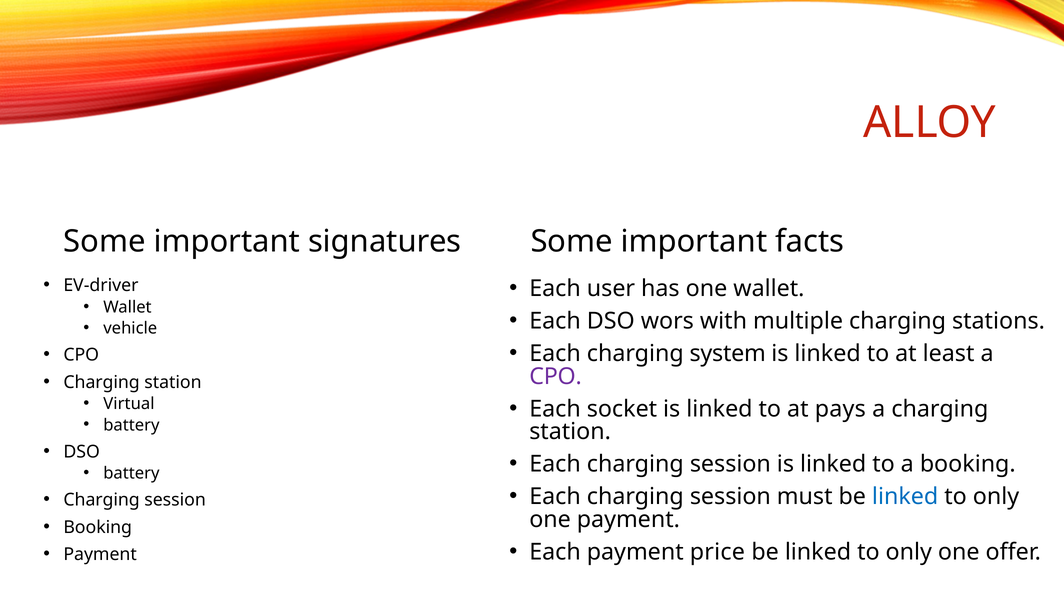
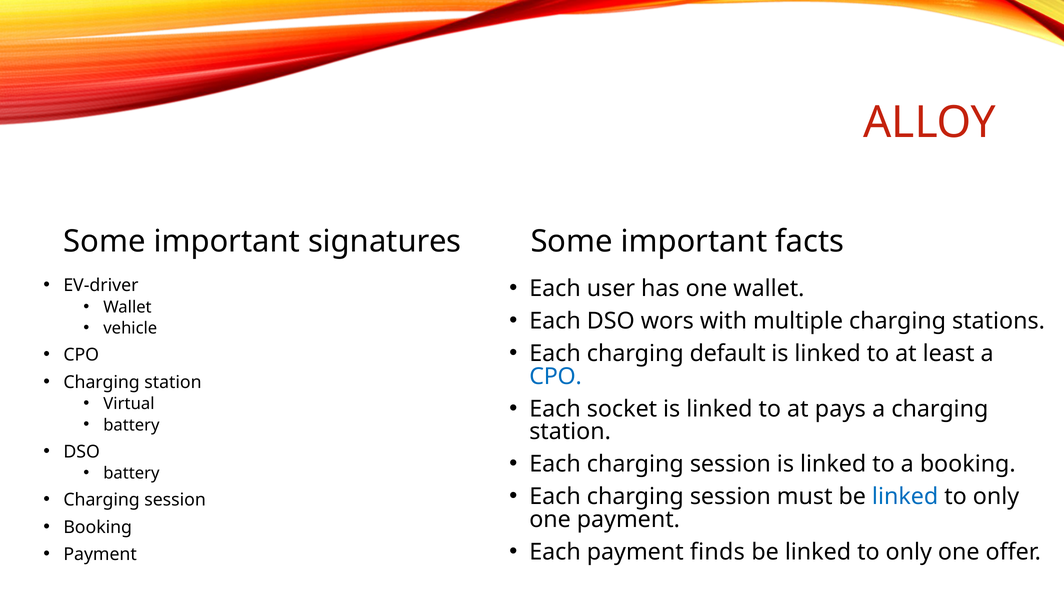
system: system -> default (728, 353)
CPO colour: purple -> blue (556, 376)
price: price -> finds (717, 552)
